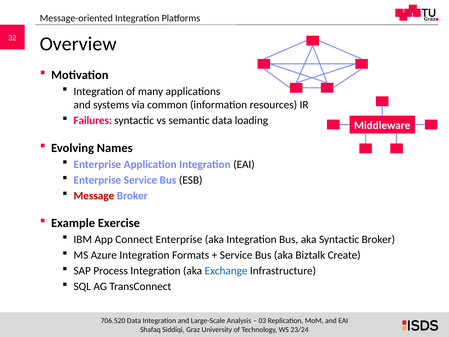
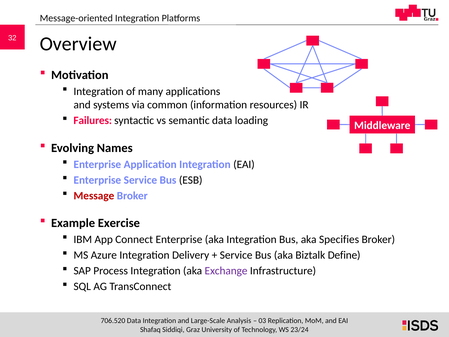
aka Syntactic: Syntactic -> Specifies (339, 239)
Formats: Formats -> Delivery (191, 255)
Create: Create -> Define (344, 255)
Exchange colour: blue -> purple (226, 271)
